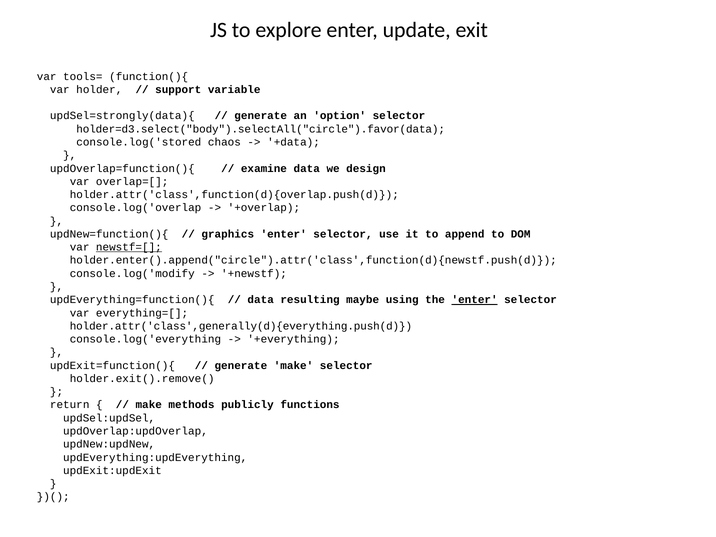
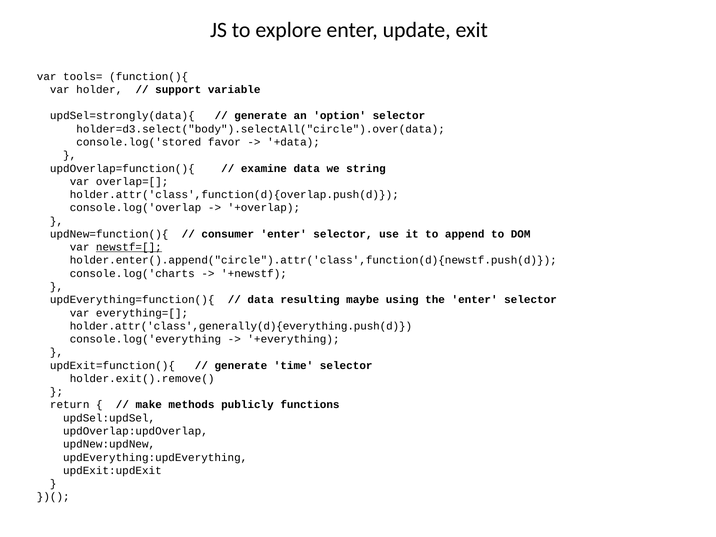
holder=d3.select("body").selectAll("circle").favor(data: holder=d3.select("body").selectAll("circle").favor(data -> holder=d3.select("body").selectAll("circle").over(data (261, 129)
chaos: chaos -> favor (224, 142)
design: design -> string (366, 168)
graphics: graphics -> consumer (228, 234)
console.log('modify: console.log('modify -> console.log('charts (132, 273)
enter underline: present -> none (475, 300)
generate make: make -> time (293, 365)
